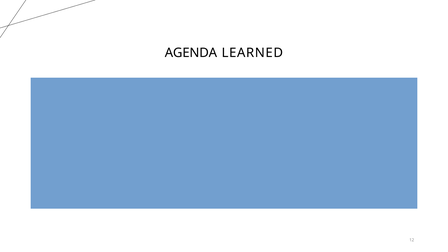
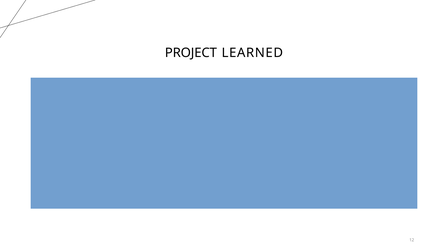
AGENDA: AGENDA -> PROJECT (191, 53)
